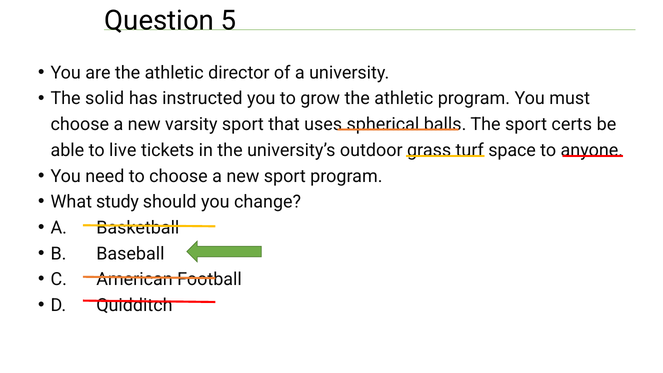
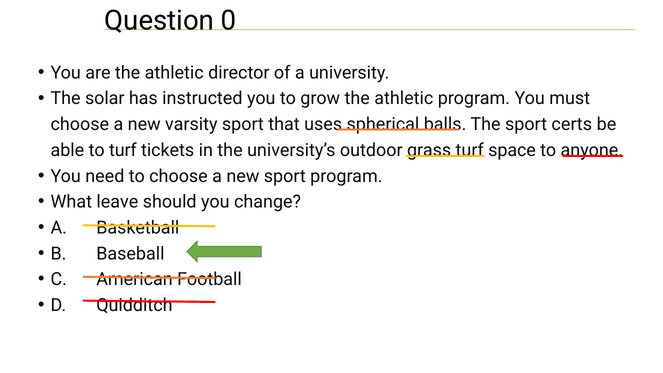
5: 5 -> 0 (229, 21)
solid: solid -> solar (105, 99)
to live: live -> turf (123, 150)
study: study -> leave (117, 202)
